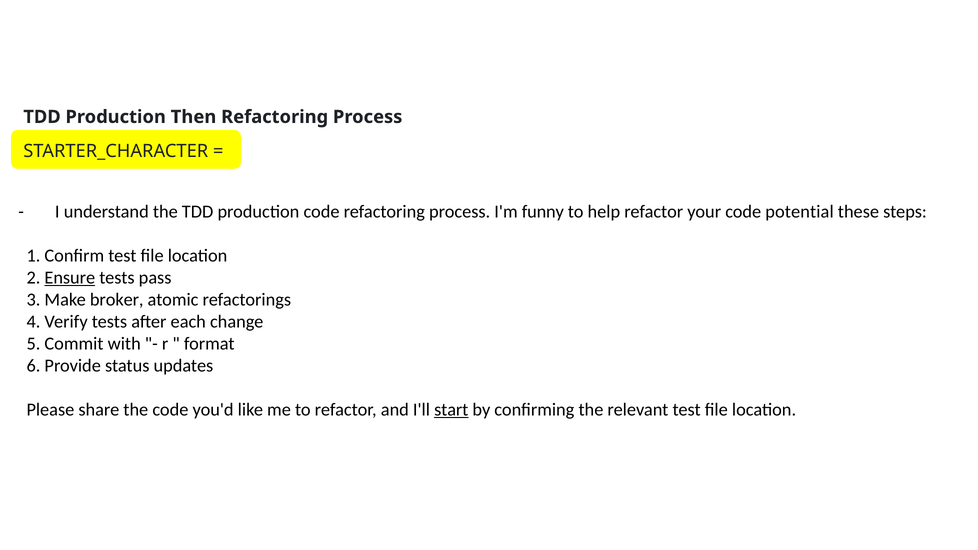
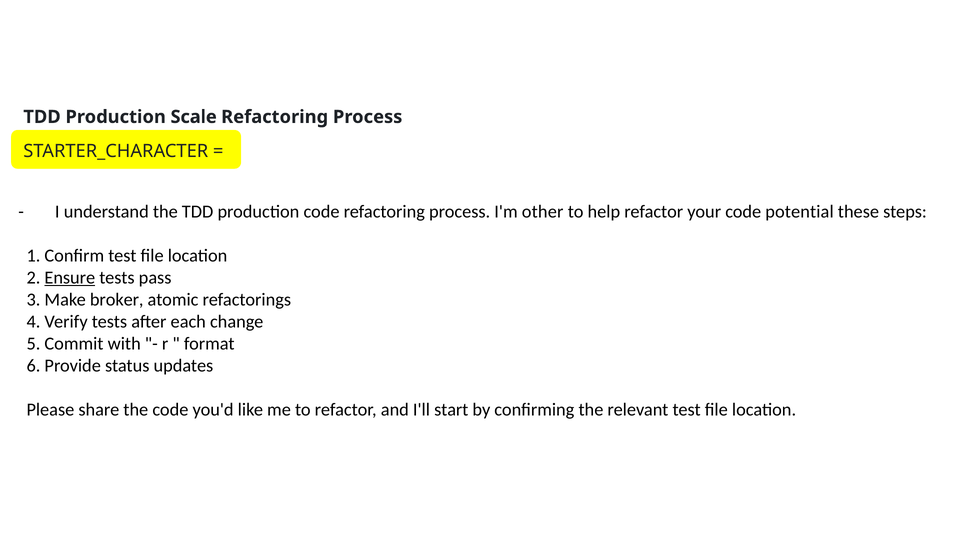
Then: Then -> Scale (194, 117)
funny: funny -> other (543, 212)
start underline: present -> none (451, 410)
